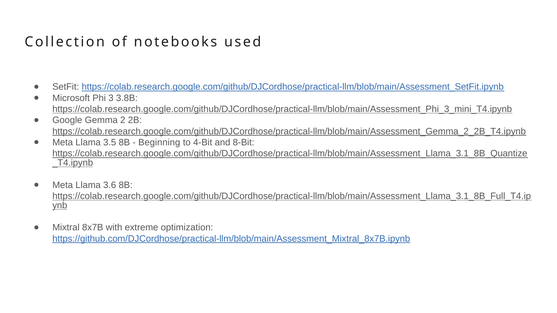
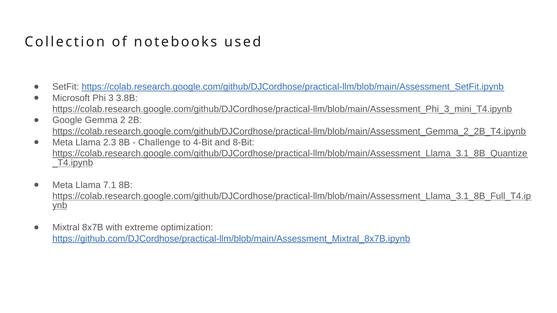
3.5: 3.5 -> 2.3 (110, 143)
Beginning: Beginning -> Challenge (159, 143)
3.6: 3.6 -> 7.1 (110, 185)
